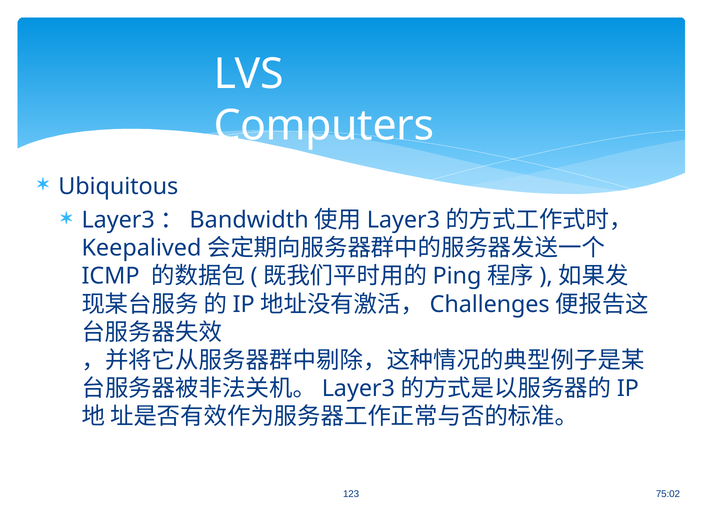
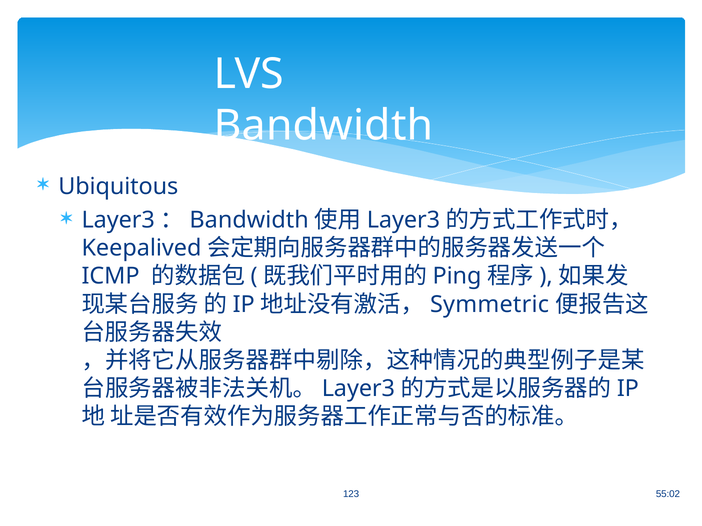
Computers: Computers -> Bandwidth (324, 126)
Challenges: Challenges -> Symmetric (490, 305)
75:02: 75:02 -> 55:02 (668, 494)
